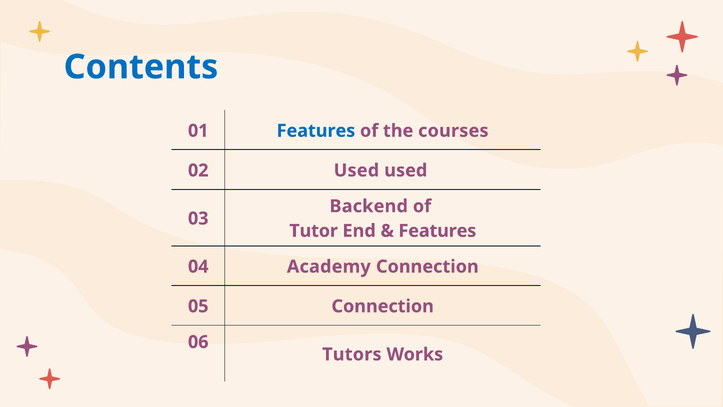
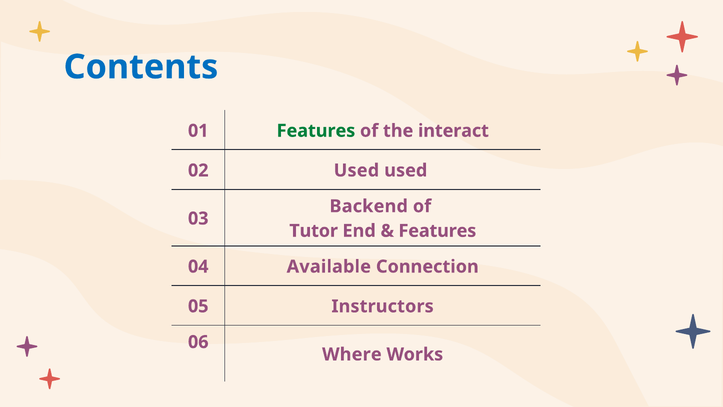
Features colour: blue -> green (316, 131)
courses: courses -> interact (453, 131)
Academy: Academy -> Available (329, 266)
05 Connection: Connection -> Instructors (383, 306)
Tutors: Tutors -> Where (352, 354)
